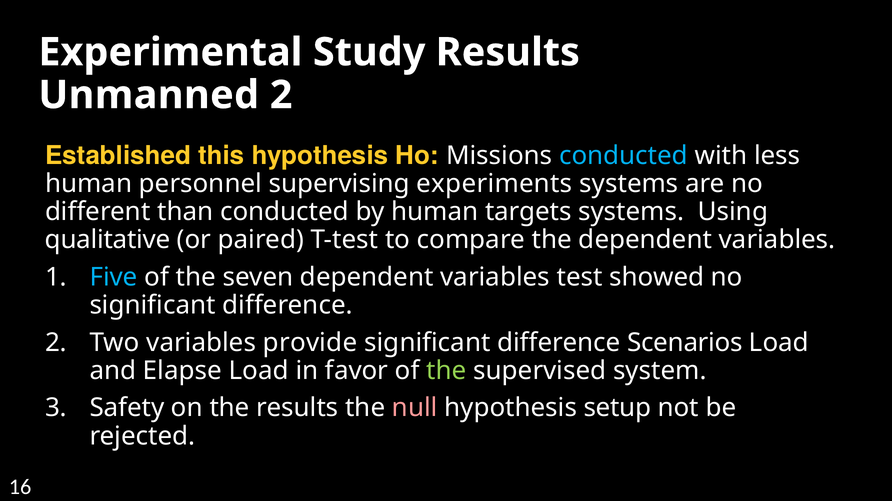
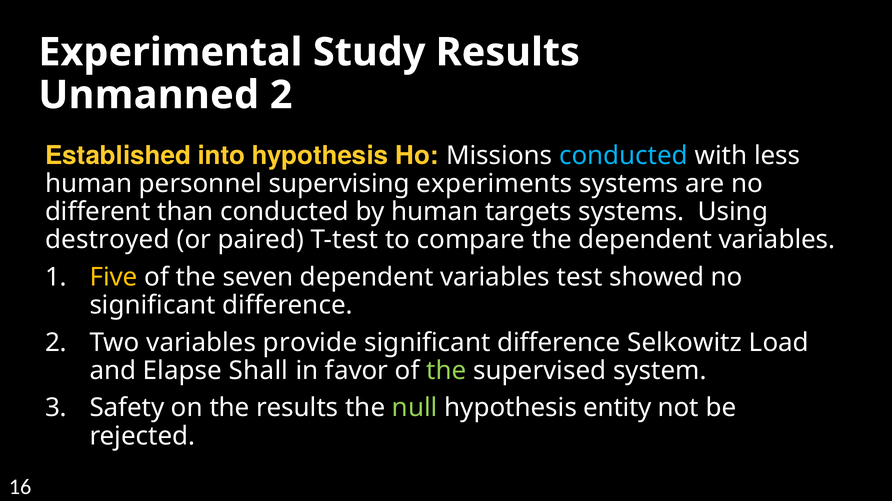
this: this -> into (221, 156)
qualitative: qualitative -> destroyed (107, 240)
Five colour: light blue -> yellow (114, 278)
Scenarios: Scenarios -> Selkowitz (685, 343)
Elapse Load: Load -> Shall (258, 371)
null colour: pink -> light green (415, 409)
setup: setup -> entity (617, 409)
